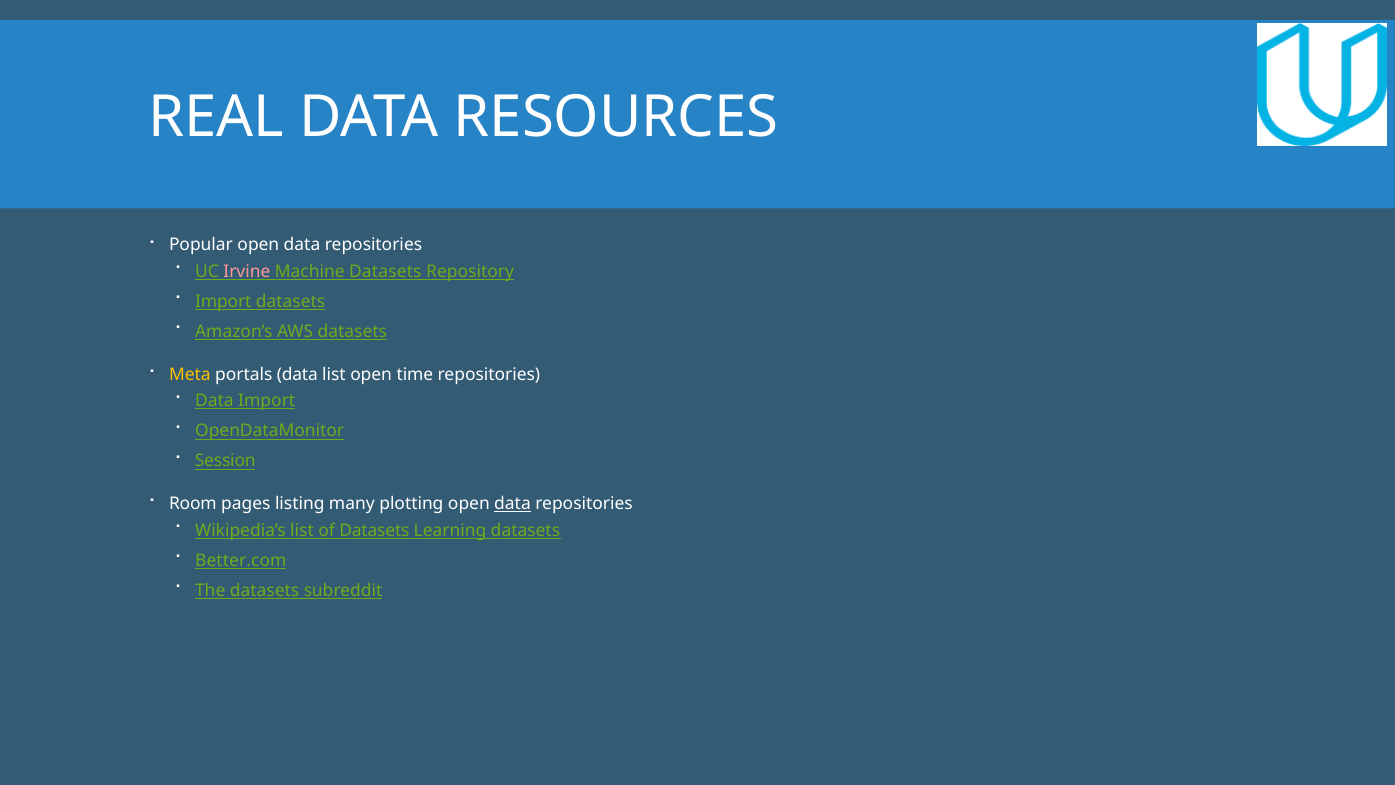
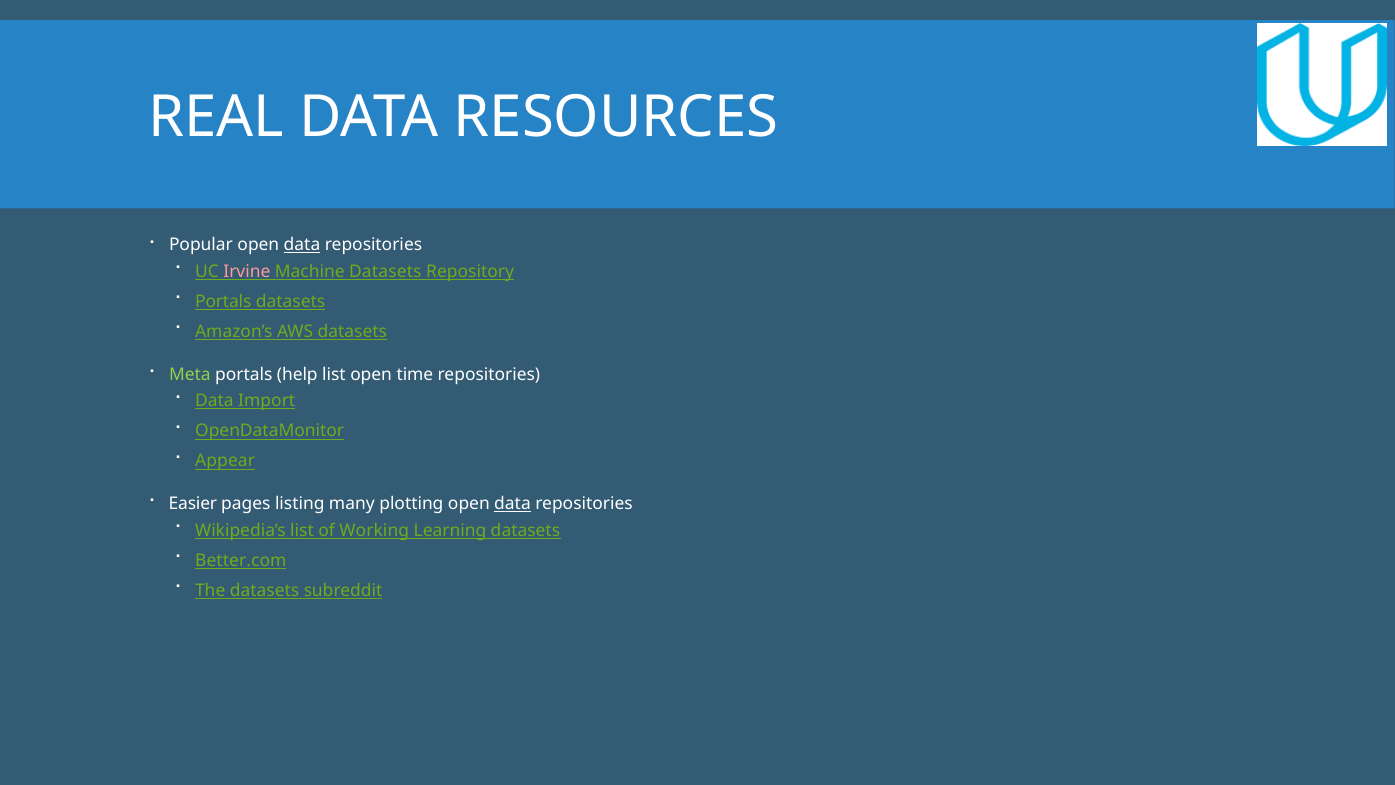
data underline: none -> present (302, 245)
Import: Import -> Portals (223, 301)
Meta colour: yellow -> light green (190, 374)
portals data: data -> help (297, 374)
Session: Session -> Appear (225, 461)
Room: Room -> Easier (193, 503)
of Datasets: Datasets -> Working (374, 530)
